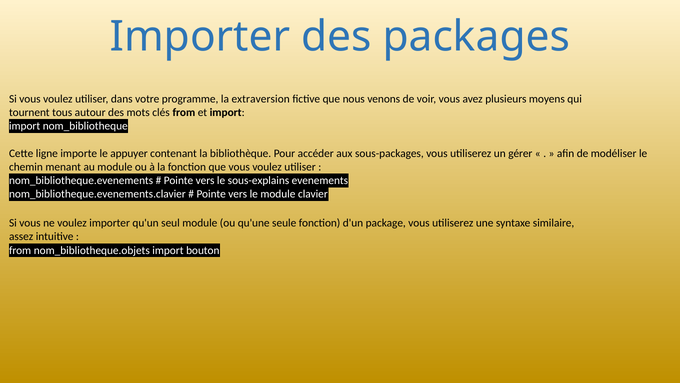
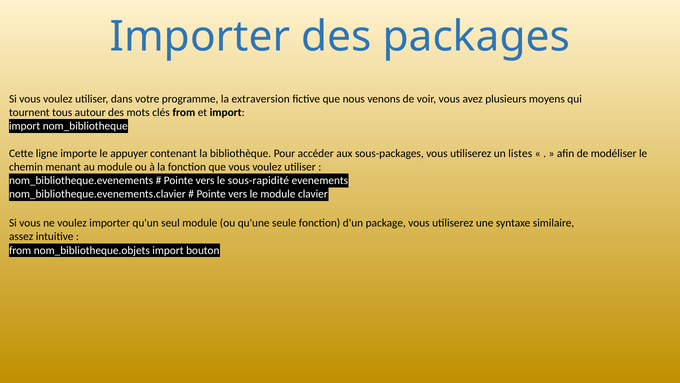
gérer: gérer -> listes (520, 153)
sous-explains: sous-explains -> sous-rapidité (258, 180)
